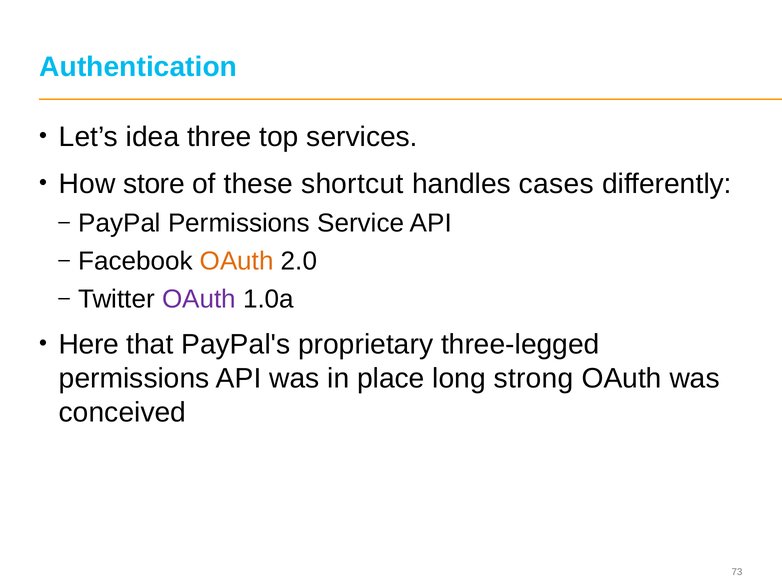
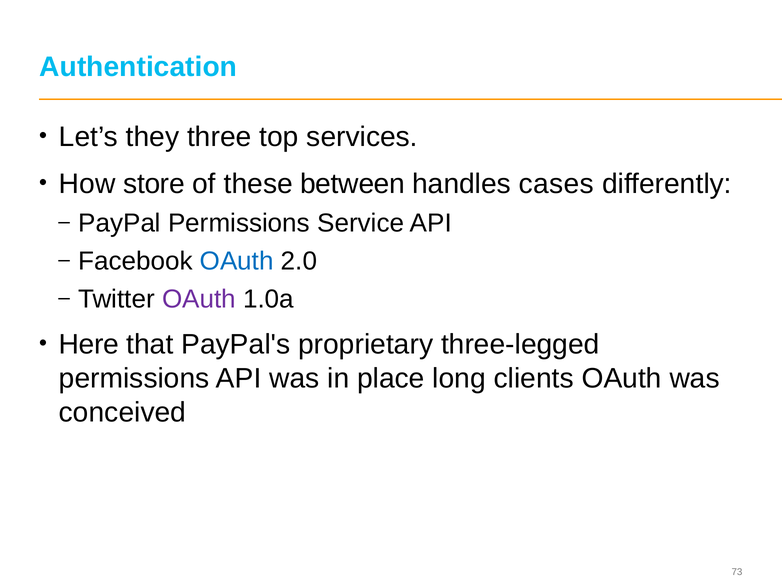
idea: idea -> they (153, 137)
shortcut: shortcut -> between (353, 184)
OAuth colour: orange -> blue (237, 261)
strong: strong -> clients (534, 379)
